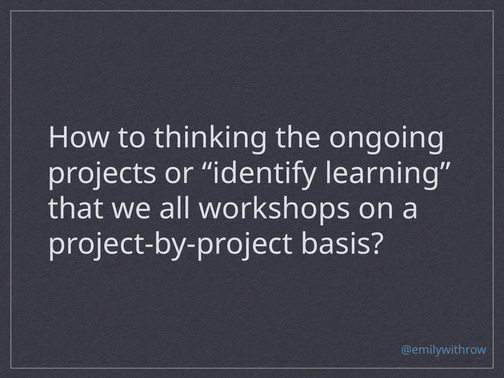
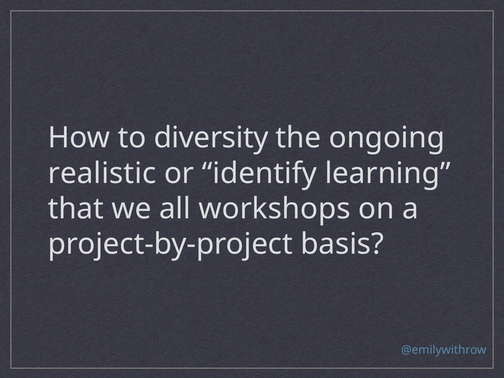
thinking: thinking -> diversity (211, 138)
projects: projects -> realistic (102, 173)
